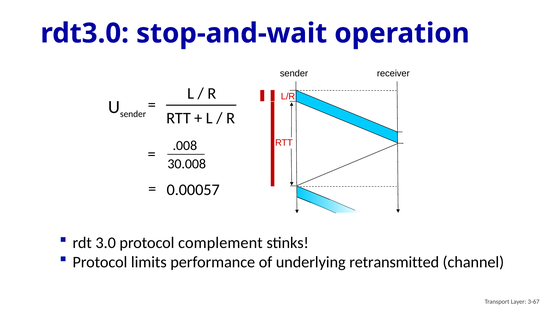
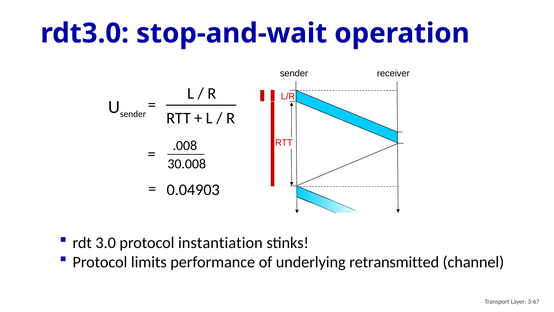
0.00057: 0.00057 -> 0.04903 (193, 189)
complement: complement -> instantiation (220, 243)
